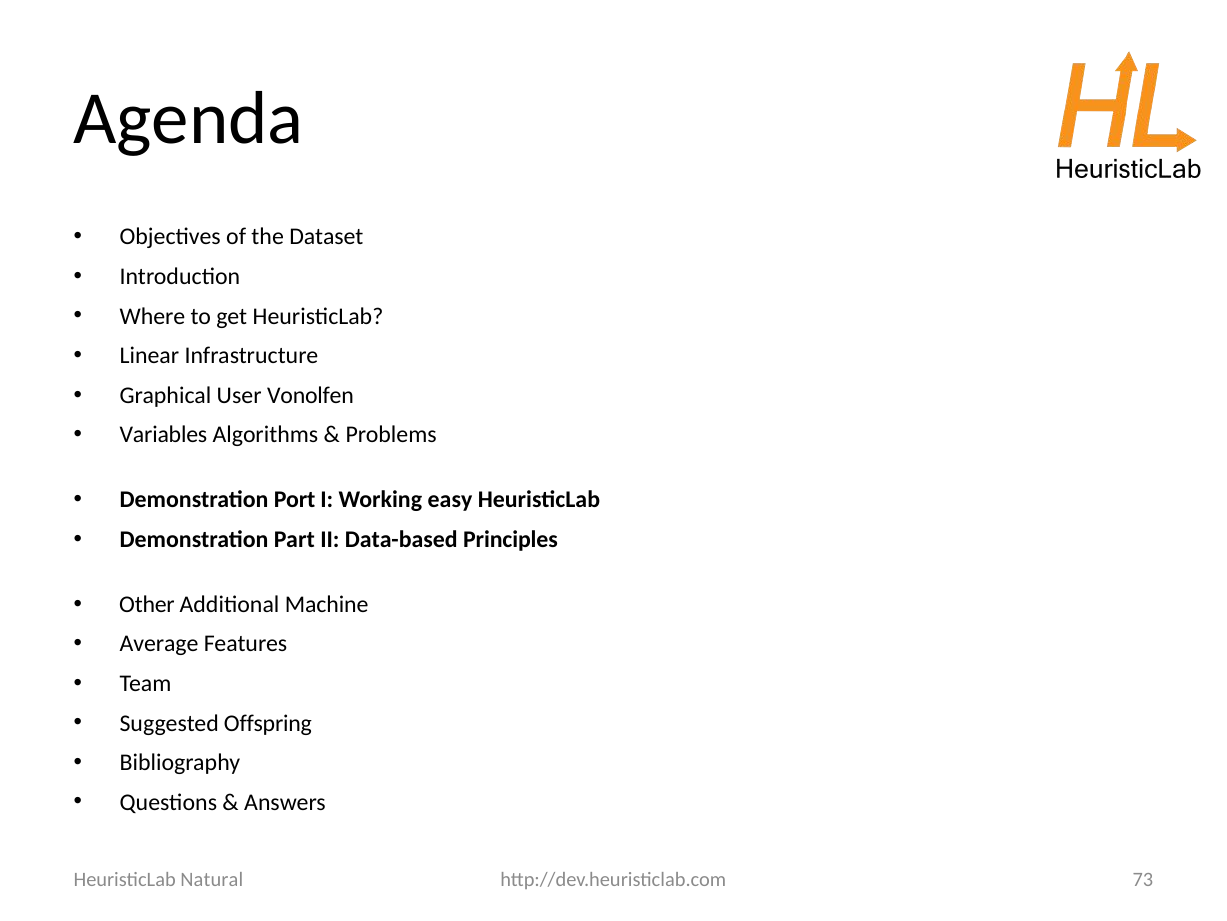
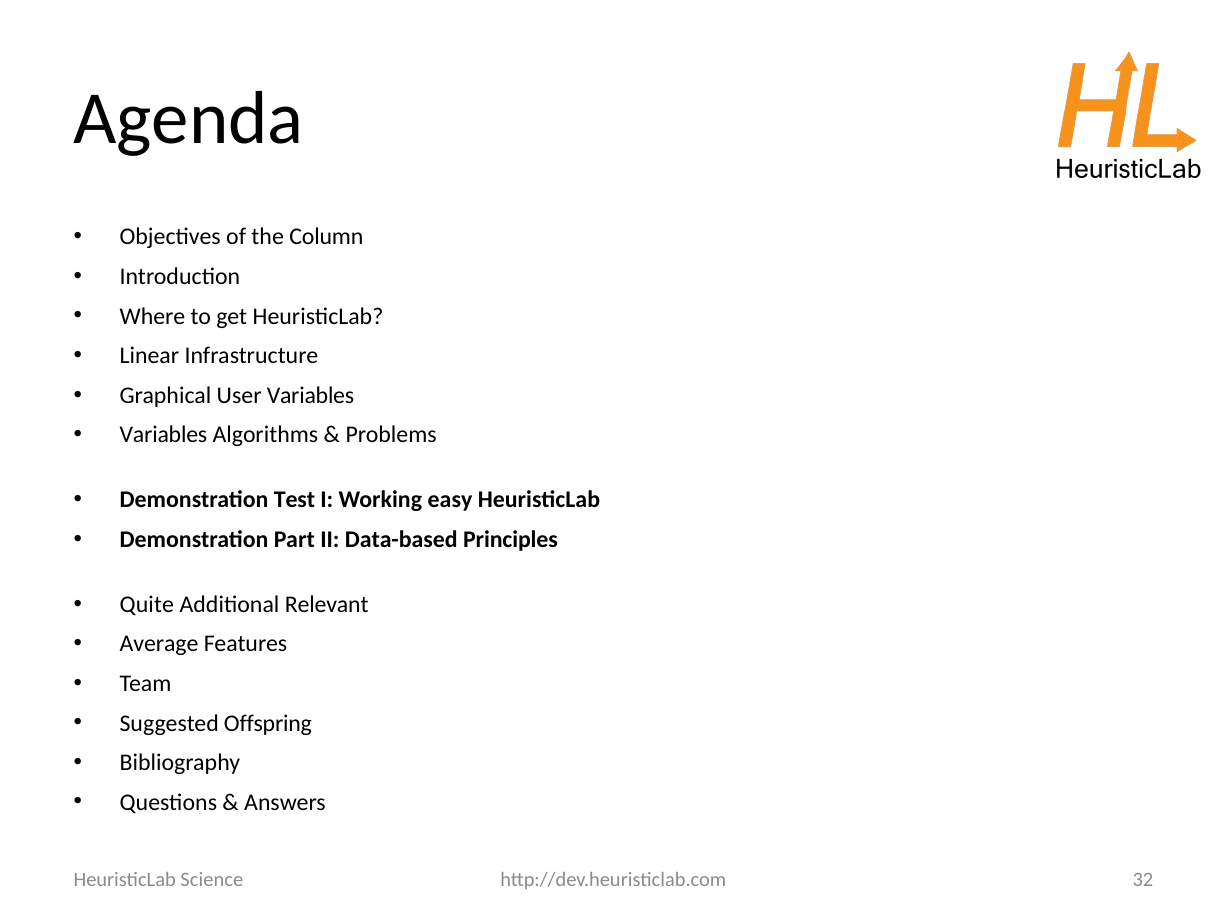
Dataset: Dataset -> Column (326, 237)
User Vonolfen: Vonolfen -> Variables (310, 395)
Port: Port -> Test (295, 499)
Other: Other -> Quite (147, 604)
Machine: Machine -> Relevant (327, 604)
73: 73 -> 32 (1143, 879)
Natural: Natural -> Science (212, 879)
